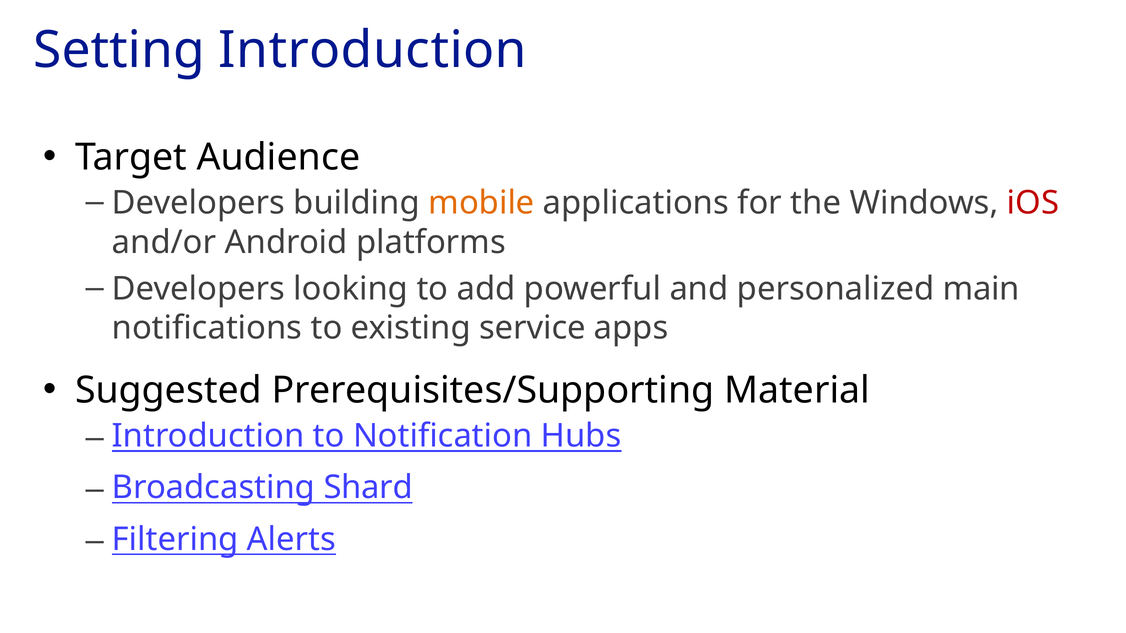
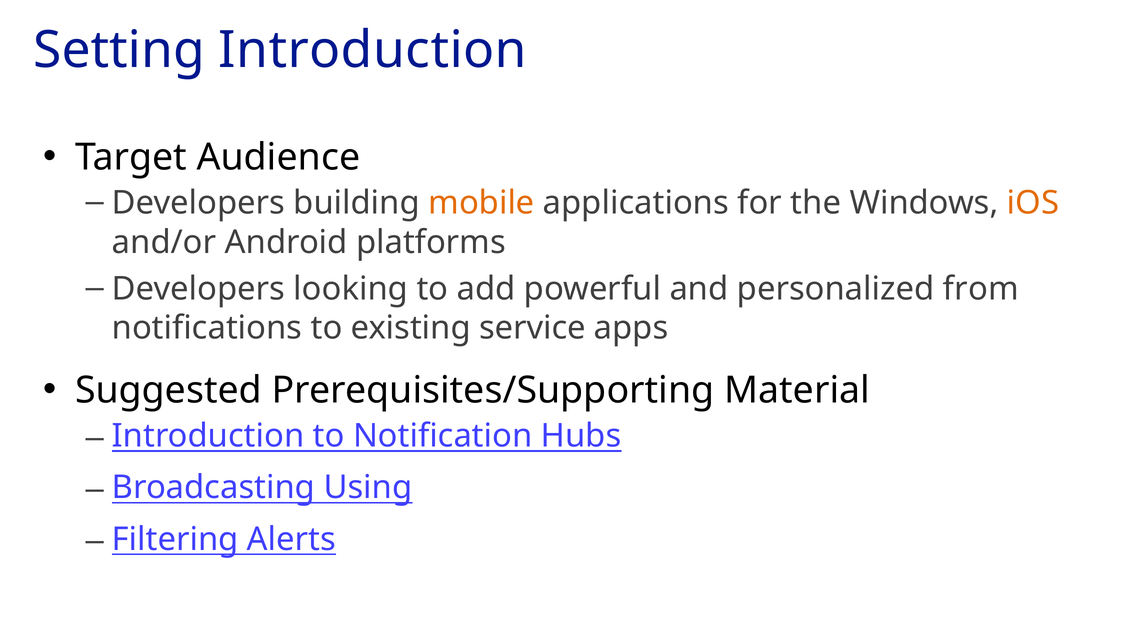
iOS colour: red -> orange (1033, 203)
main: main -> from (981, 289)
Shard: Shard -> Using (368, 488)
